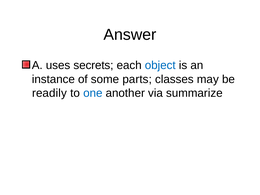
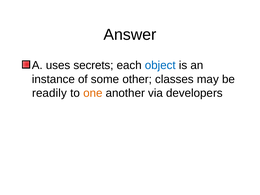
parts: parts -> other (137, 79)
one colour: blue -> orange (93, 93)
summarize: summarize -> developers (194, 93)
